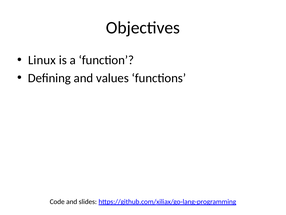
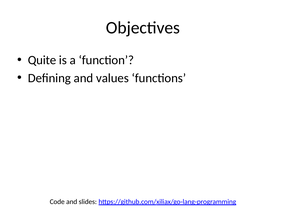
Linux: Linux -> Quite (42, 60)
